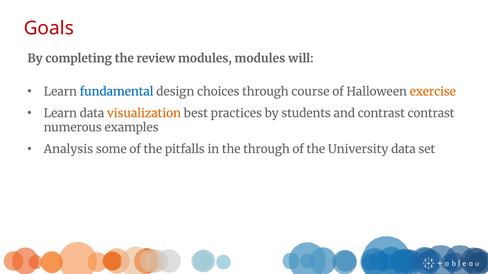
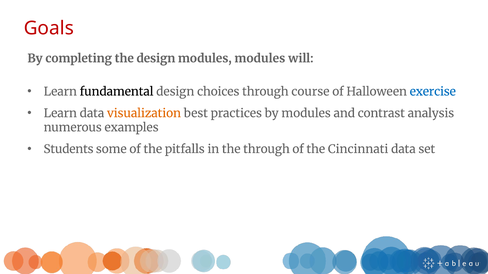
the review: review -> design (156, 59)
fundamental colour: blue -> black (117, 92)
exercise colour: orange -> blue (433, 92)
by students: students -> modules (306, 113)
contrast contrast: contrast -> analysis (431, 113)
Analysis: Analysis -> Students (68, 149)
University: University -> Cincinnati (358, 149)
